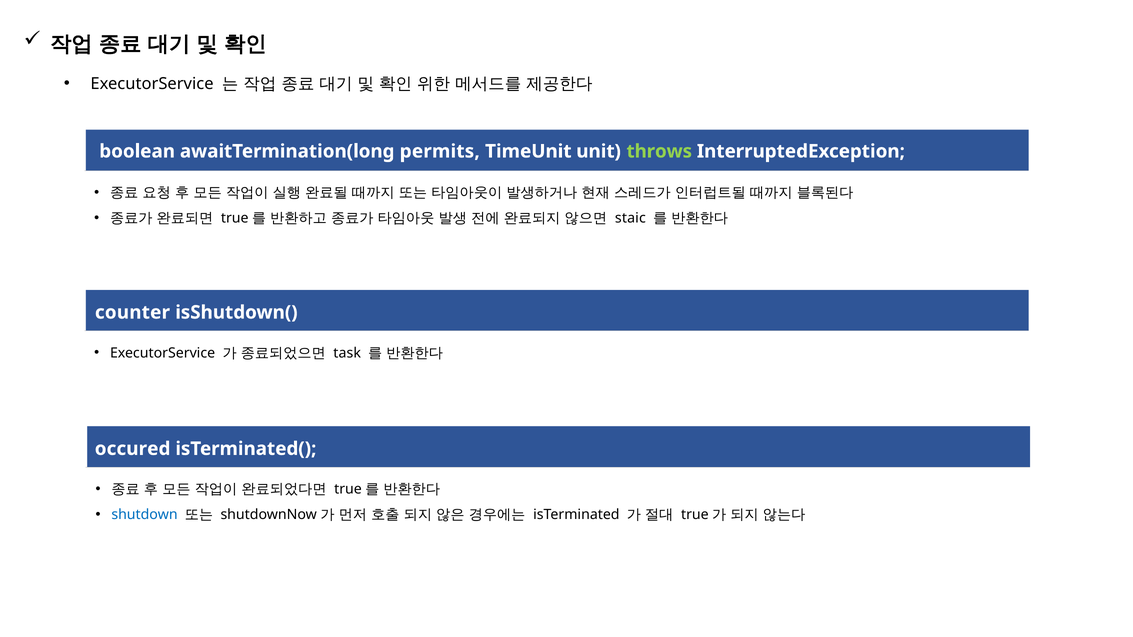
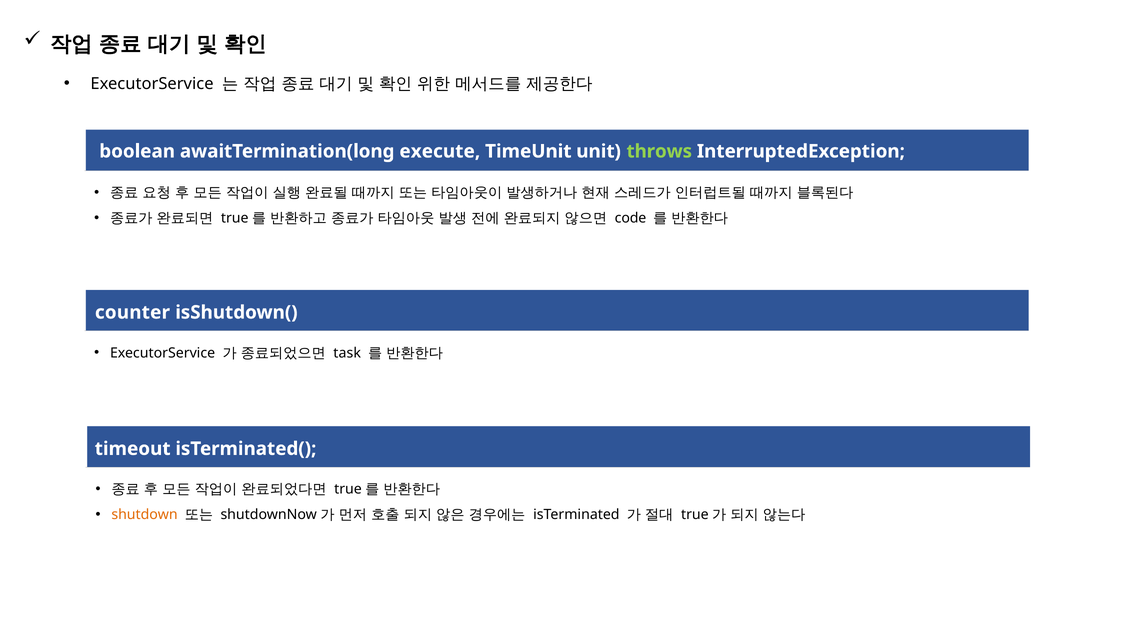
permits: permits -> execute (440, 151)
staic: staic -> code (631, 218)
occured: occured -> timeout (133, 449)
shutdown colour: blue -> orange (145, 515)
